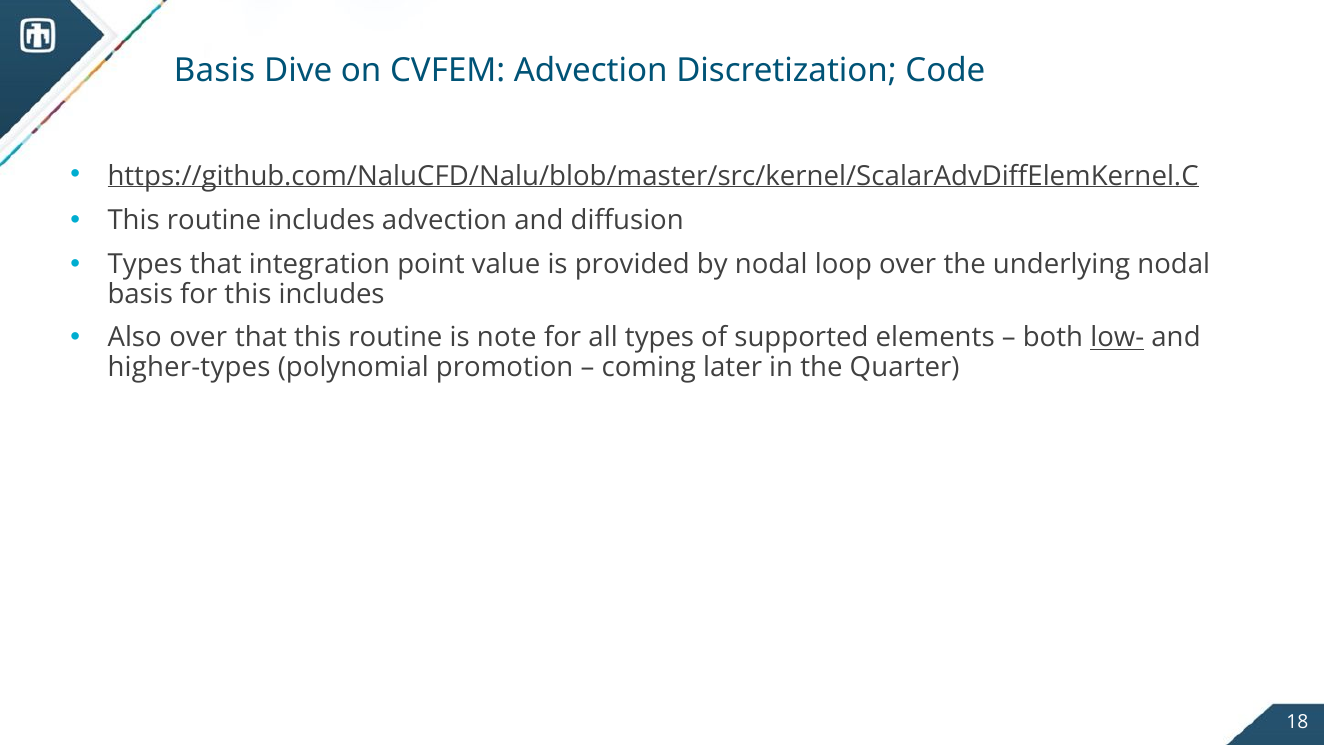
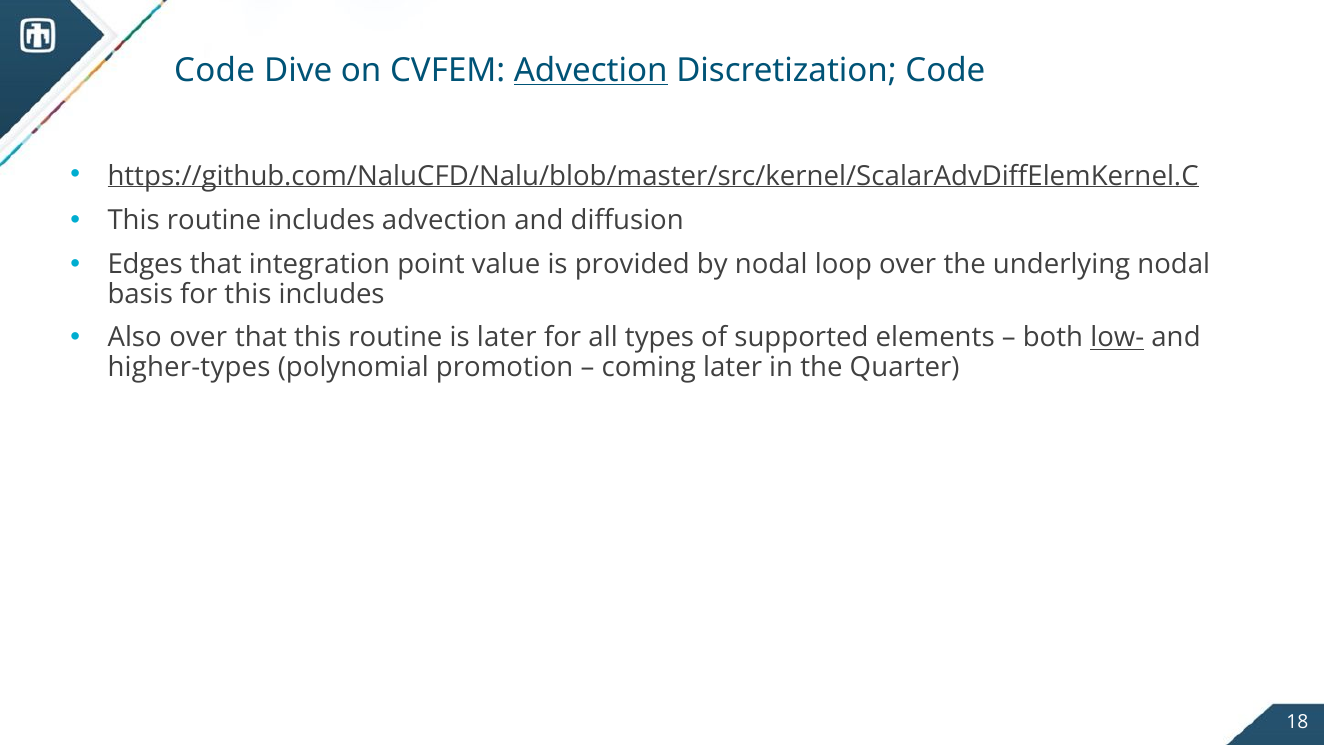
Basis: Basis -> Code (215, 70)
Advection underline: none -> present (591, 70)
Types: Types -> Edges (145, 264)
is note: note -> later (507, 338)
